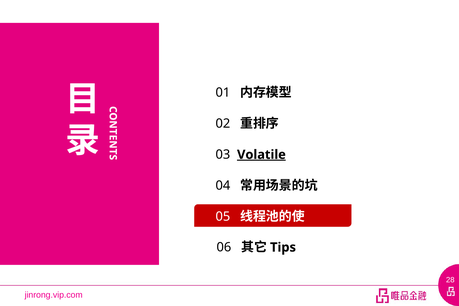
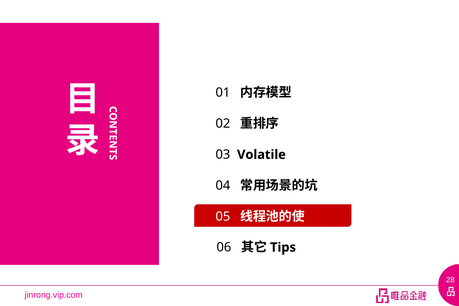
Volatile underline: present -> none (261, 155)
